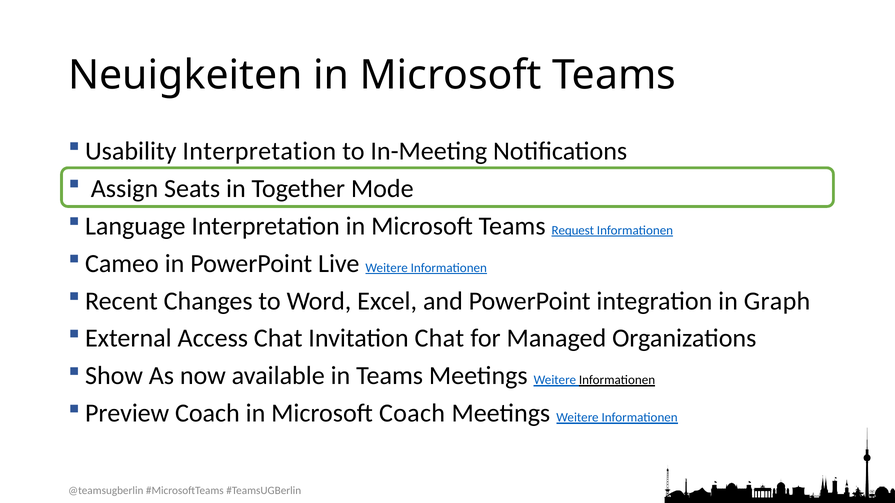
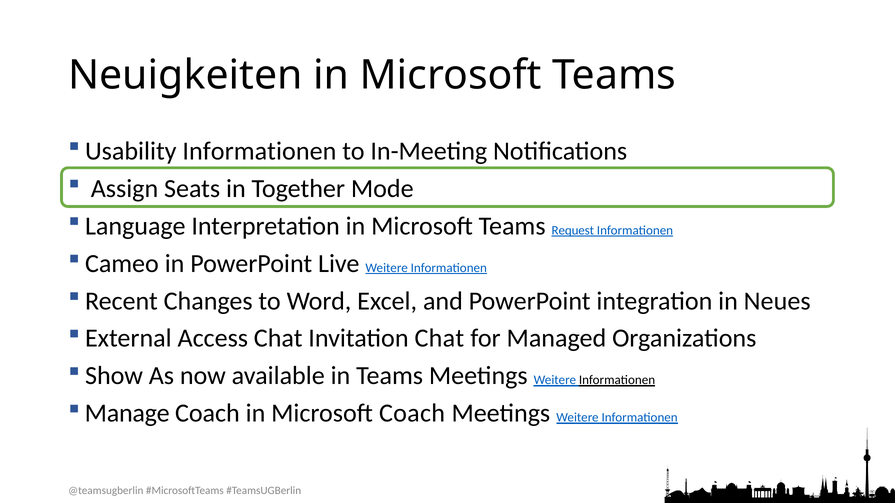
Usability Interpretation: Interpretation -> Informationen (259, 151)
Graph: Graph -> Neues (777, 301)
Preview: Preview -> Manage (127, 414)
